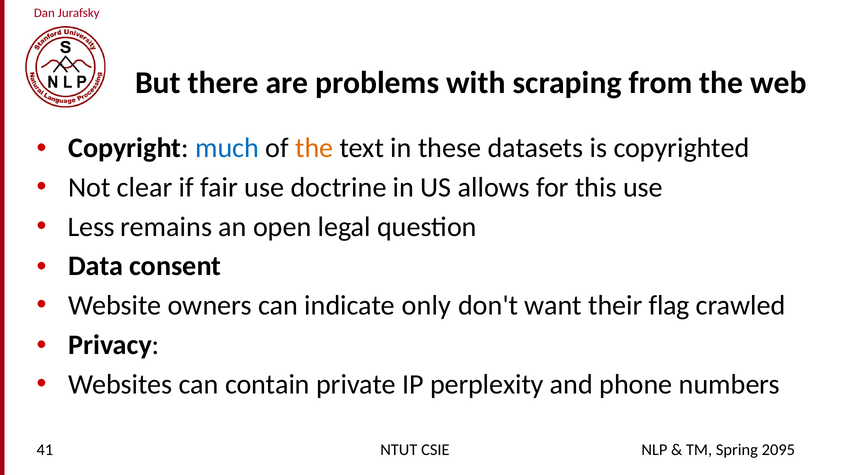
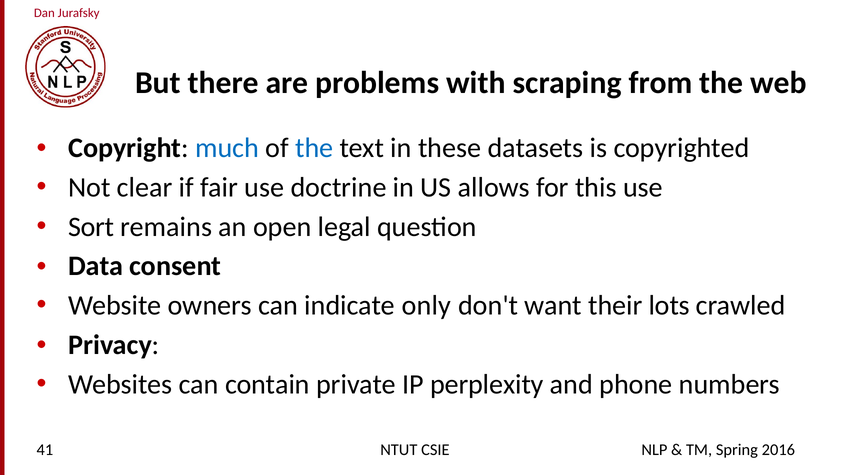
the colour: orange -> blue (314, 148)
Less: Less -> Sort (91, 227)
flag: flag -> lots (669, 305)
2095: 2095 -> 2016 (778, 450)
